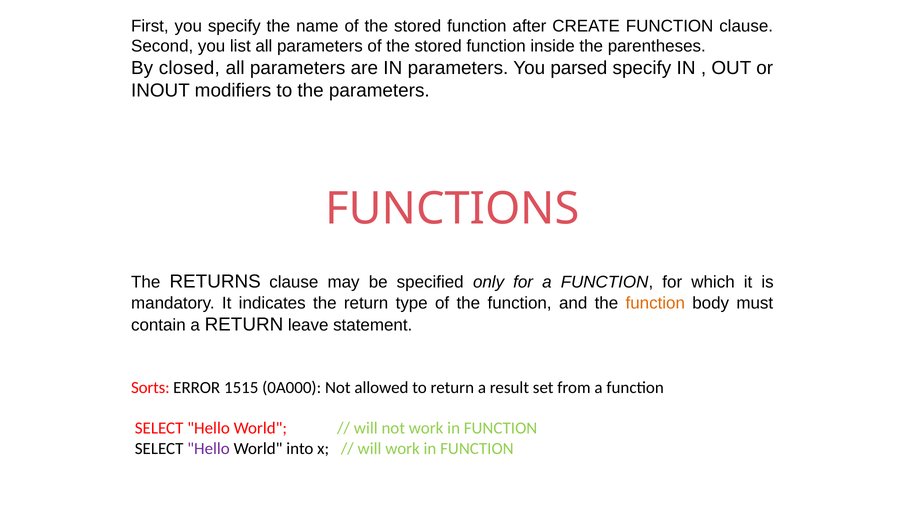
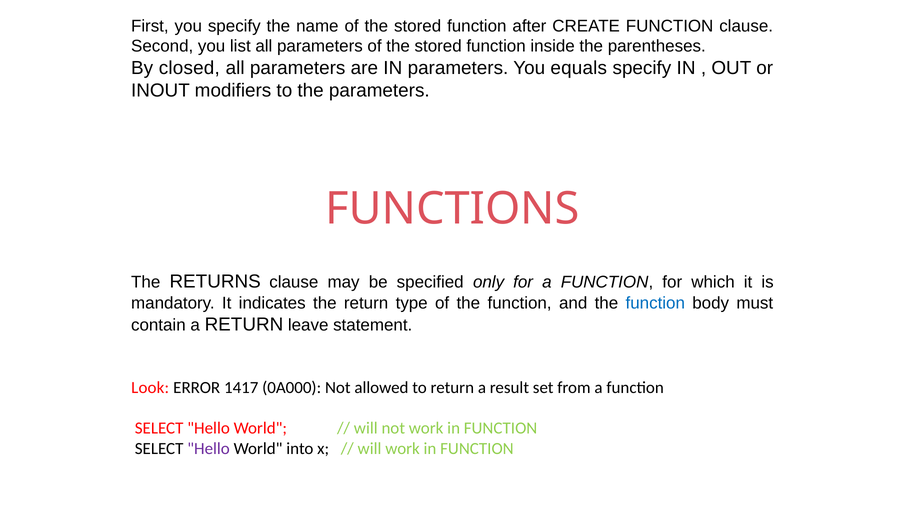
parsed: parsed -> equals (579, 68)
function colour: orange -> blue (655, 303)
Sorts: Sorts -> Look (150, 388)
1515: 1515 -> 1417 (241, 388)
